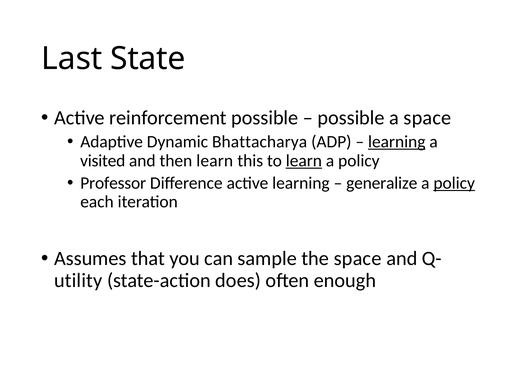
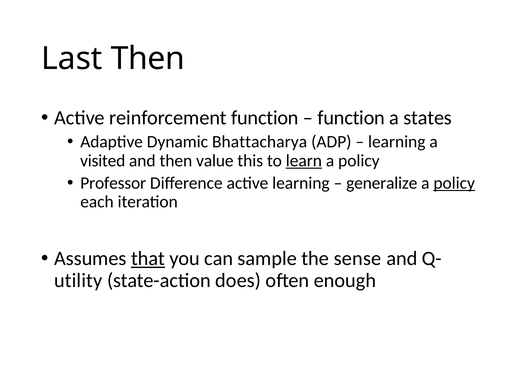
Last State: State -> Then (148, 58)
reinforcement possible: possible -> function (265, 118)
possible: possible -> function (351, 118)
a space: space -> states (428, 118)
learning underline: present -> none (397, 142)
then learn: learn -> value (215, 160)
that underline: none -> present (148, 258)
the space: space -> sense (358, 258)
